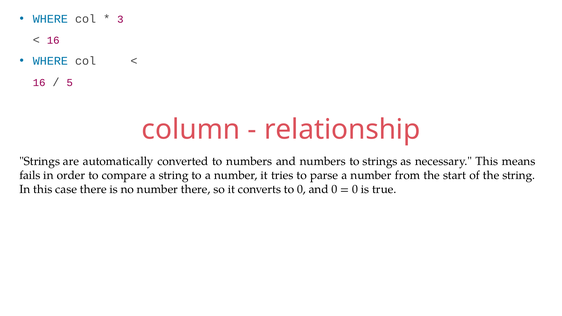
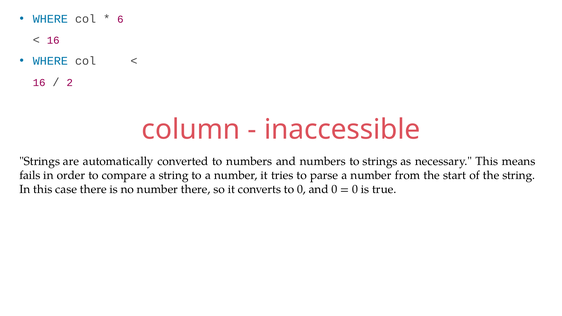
3: 3 -> 6 (120, 19)
5: 5 -> 2 (70, 83)
relationship: relationship -> inaccessible (342, 130)
